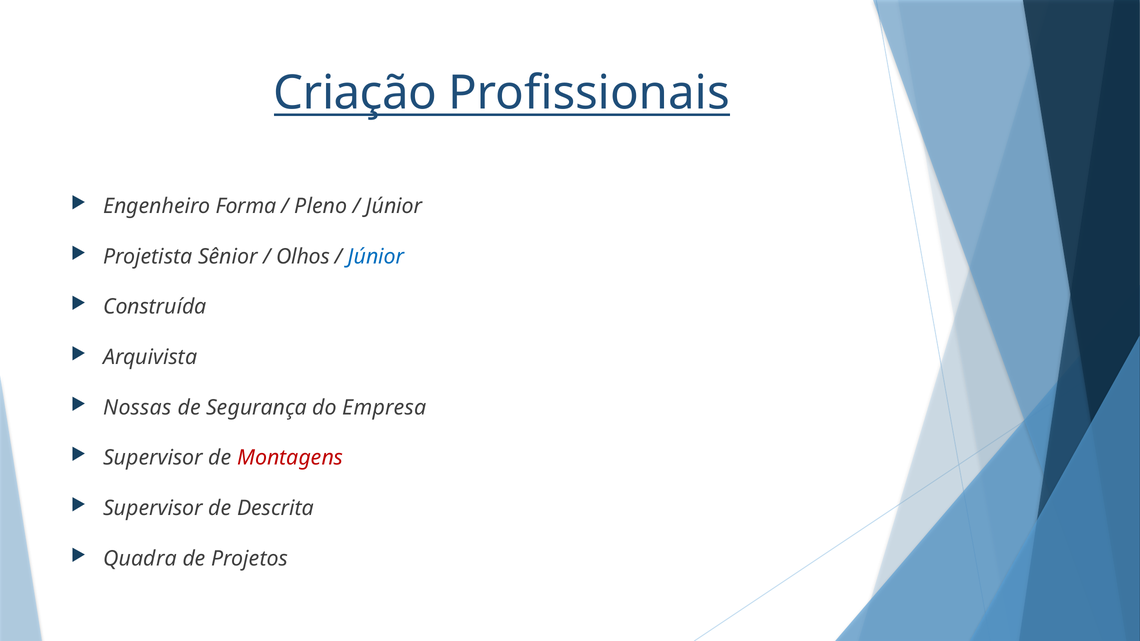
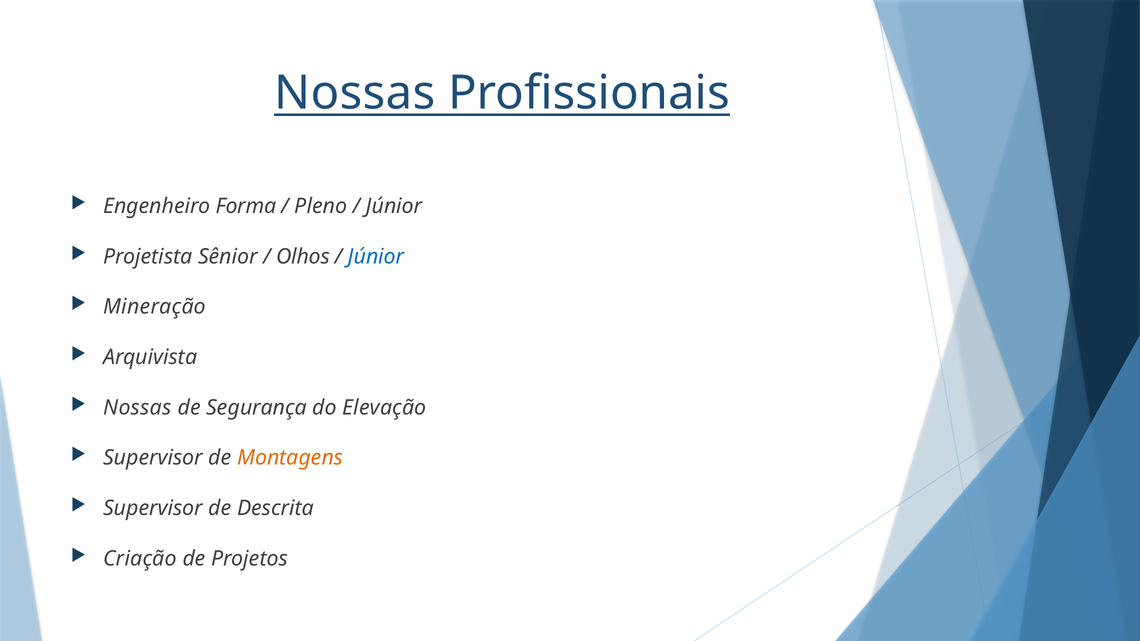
Criação: Criação -> Nossas (355, 93)
Construída: Construída -> Mineração (155, 307)
Empresa: Empresa -> Elevação (384, 408)
Montagens colour: red -> orange (290, 458)
Quadra: Quadra -> Criação (140, 559)
